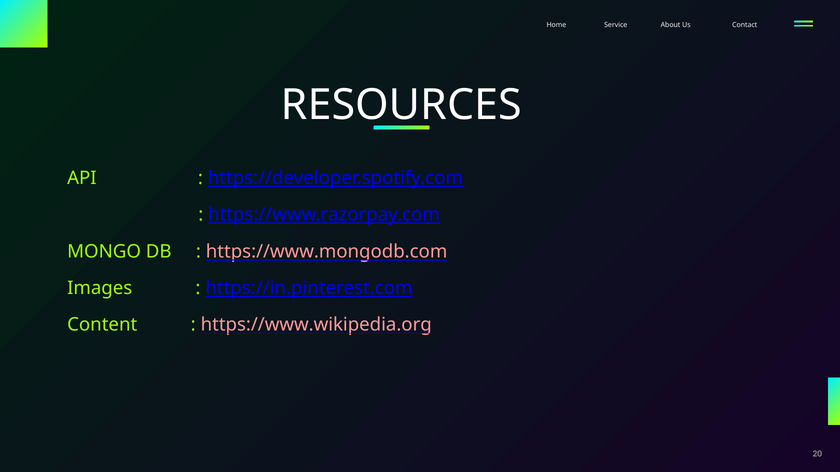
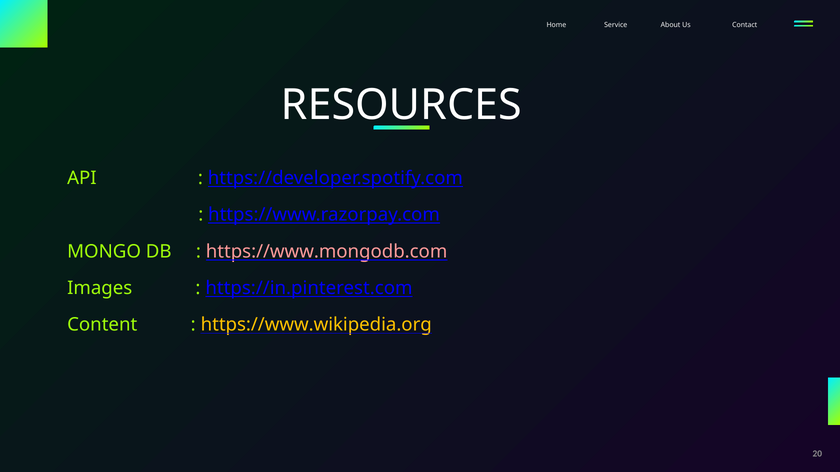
https://www.wikipedia.org colour: pink -> yellow (316, 325)
